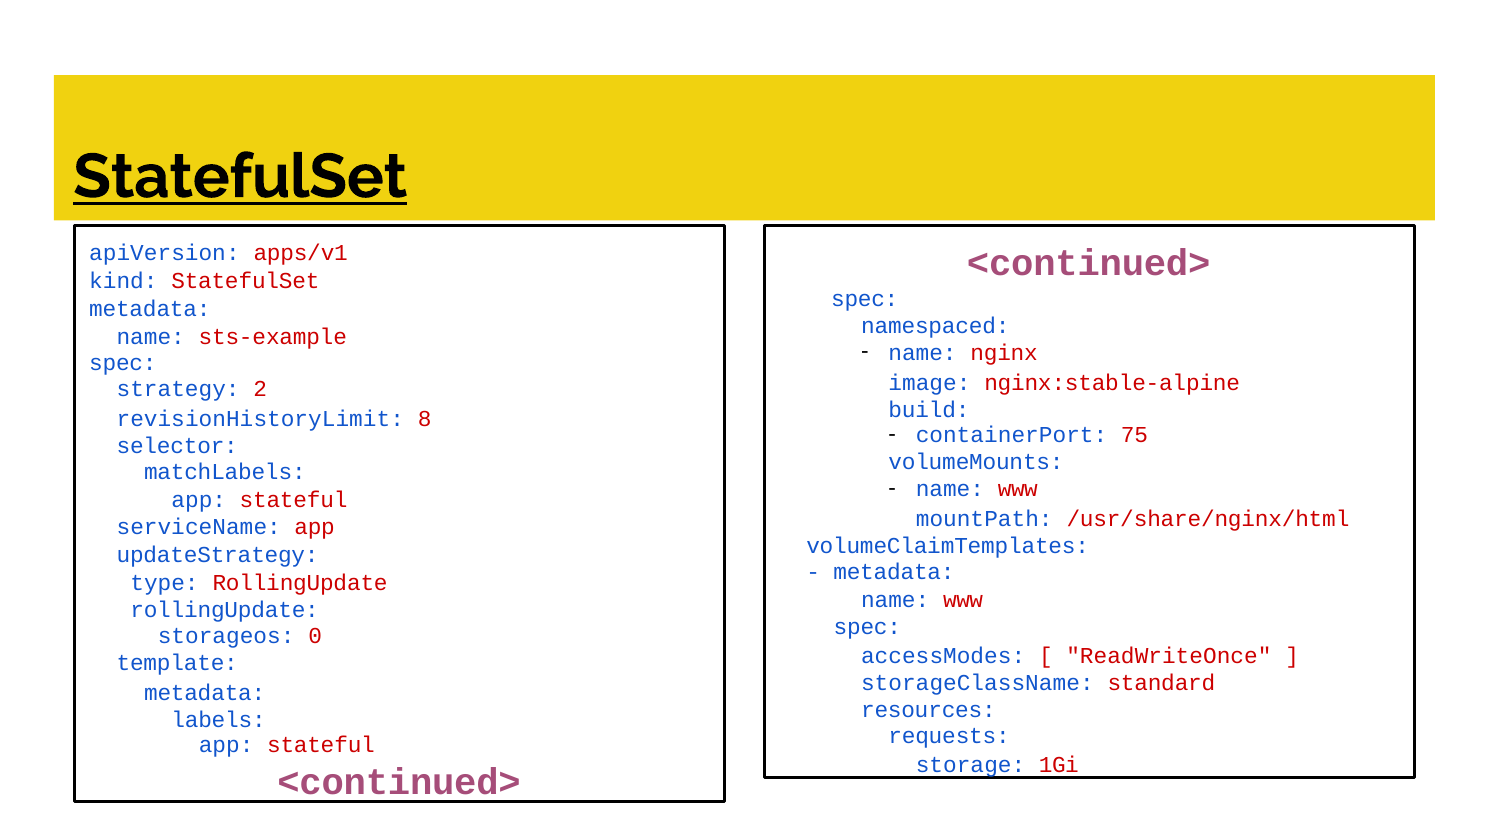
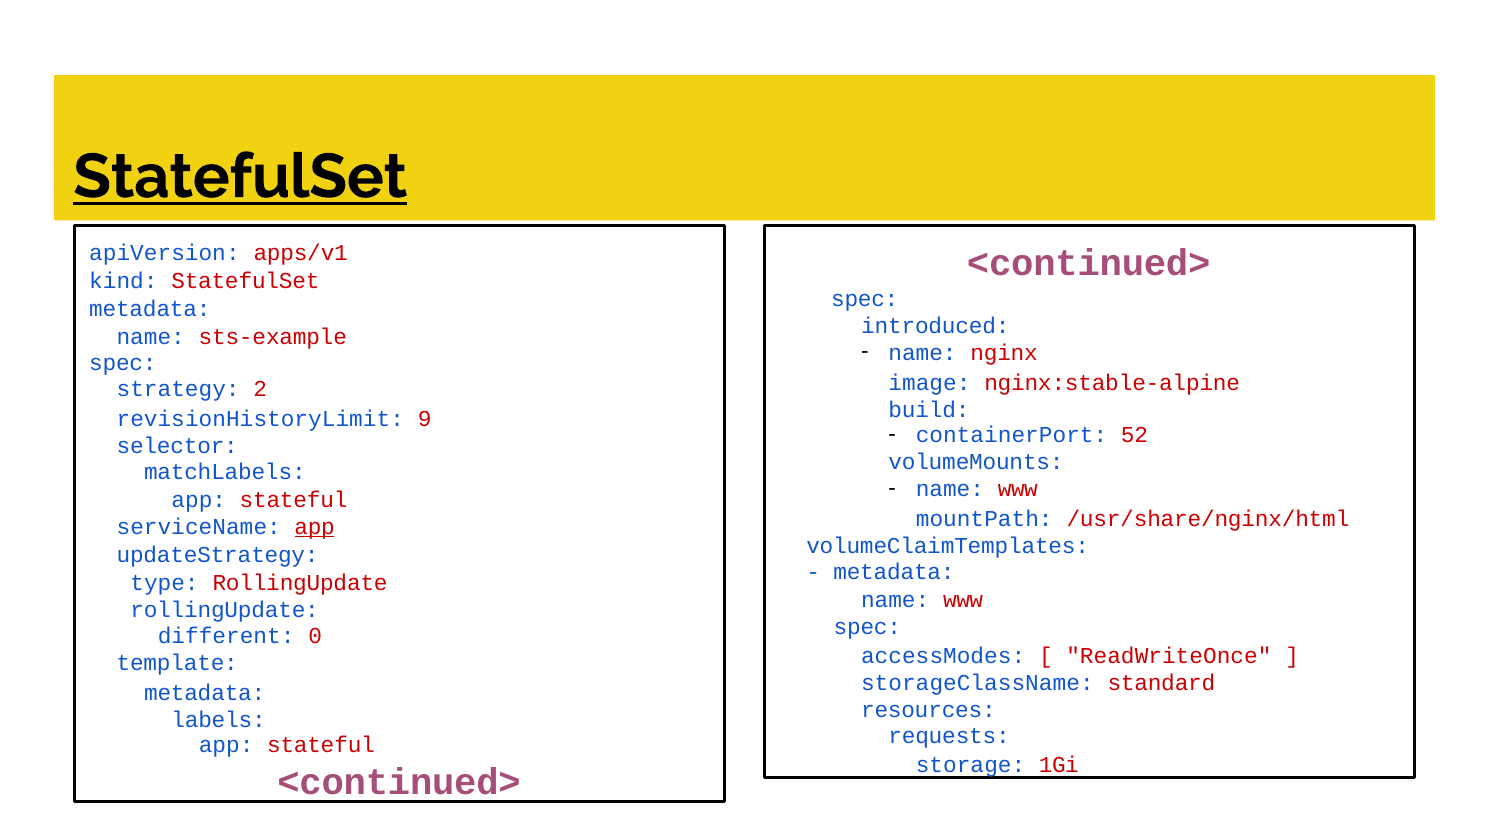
namespaced: namespaced -> introduced (935, 325)
8: 8 -> 9 (425, 419)
75: 75 -> 52 (1135, 435)
app underline: none -> present (315, 527)
storageos: storageos -> different (226, 635)
